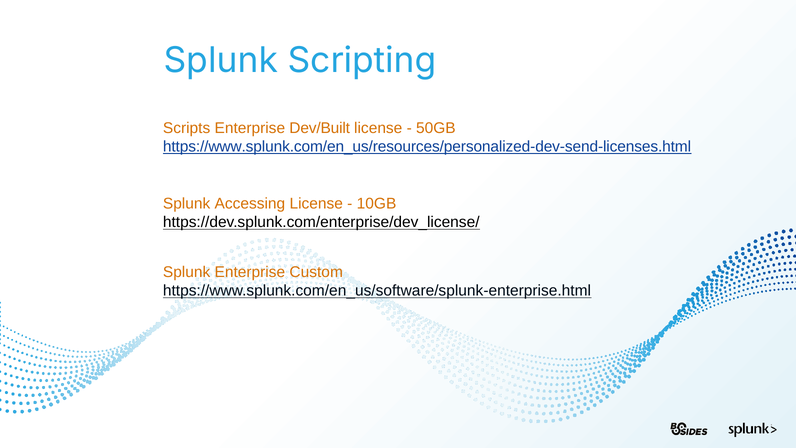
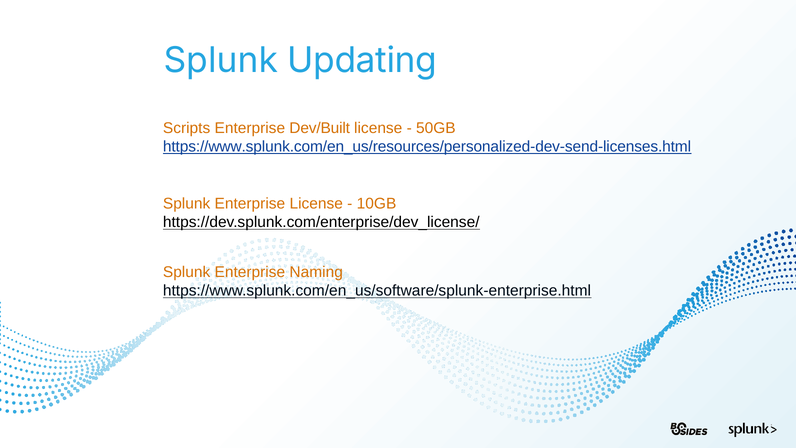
Scripting: Scripting -> Updating (362, 61)
Accessing: Accessing -> Enterprise (250, 204)
Custom: Custom -> Naming (316, 272)
